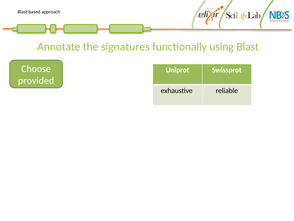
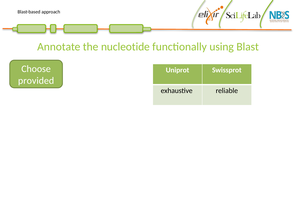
signatures: signatures -> nucleotide (125, 47)
